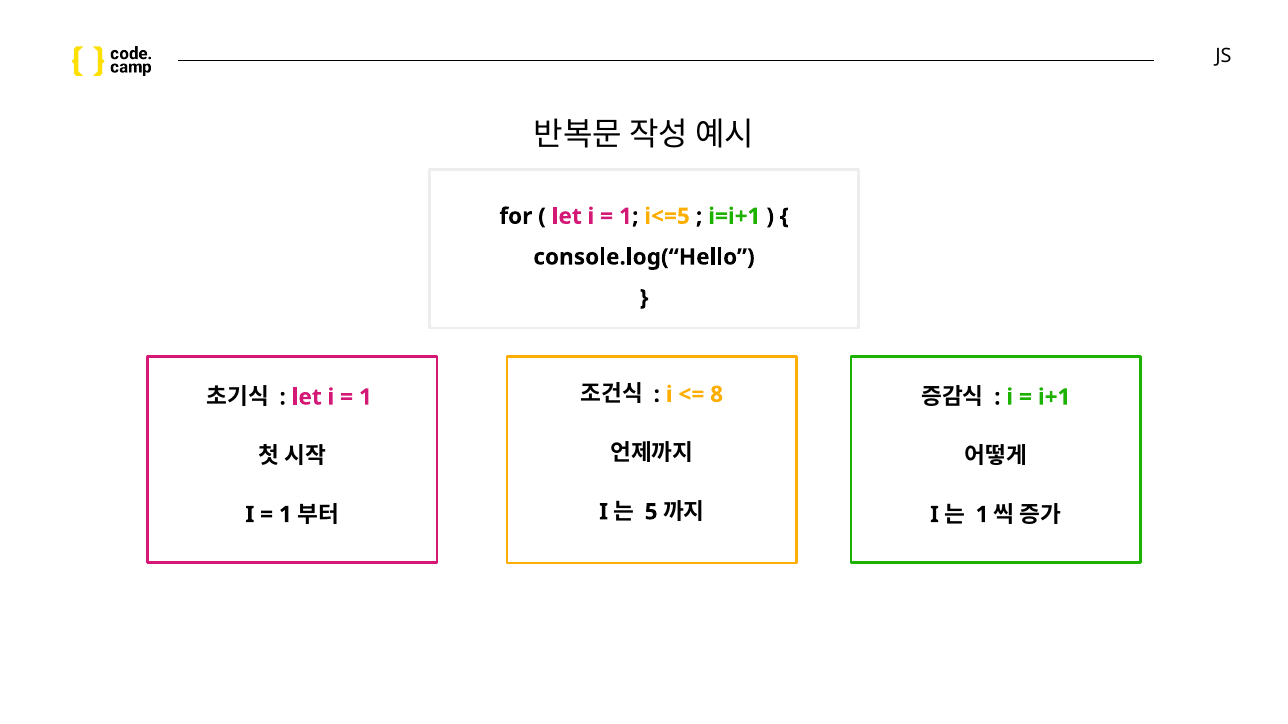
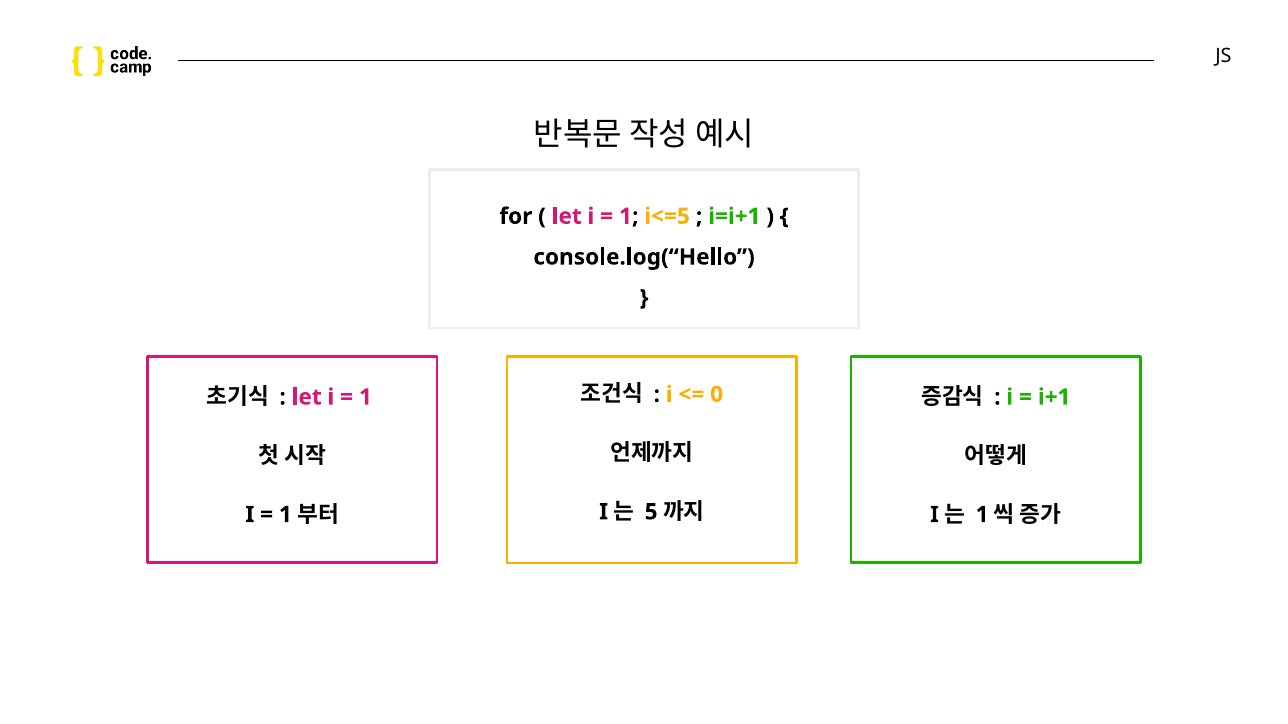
8: 8 -> 0 (717, 394)
